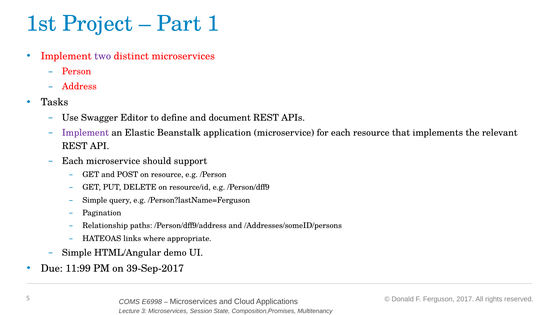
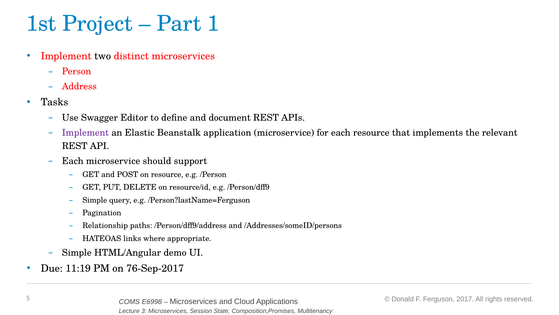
two colour: purple -> black (103, 56)
11:99: 11:99 -> 11:19 (78, 268)
39-Sep-2017: 39-Sep-2017 -> 76-Sep-2017 (155, 268)
